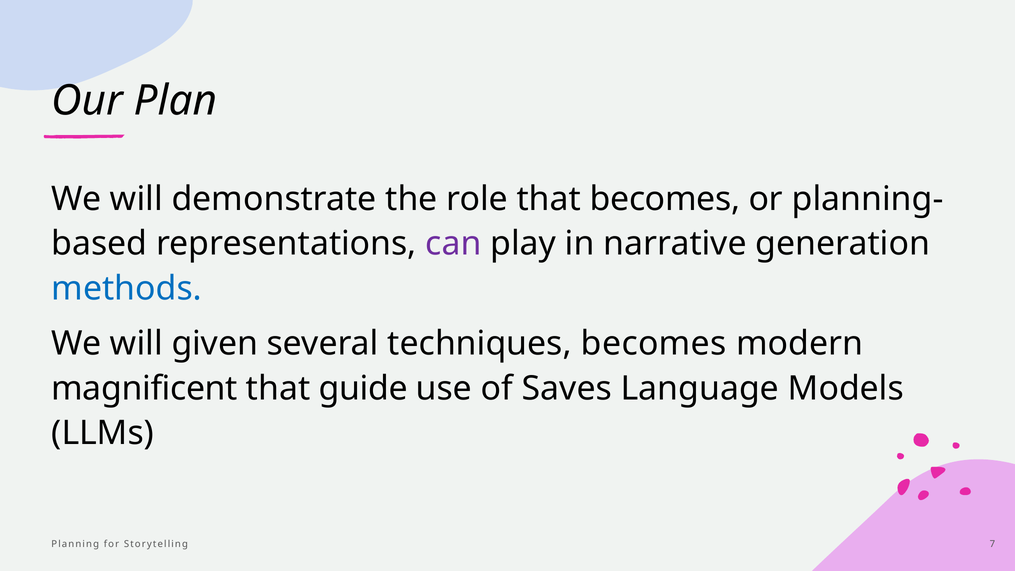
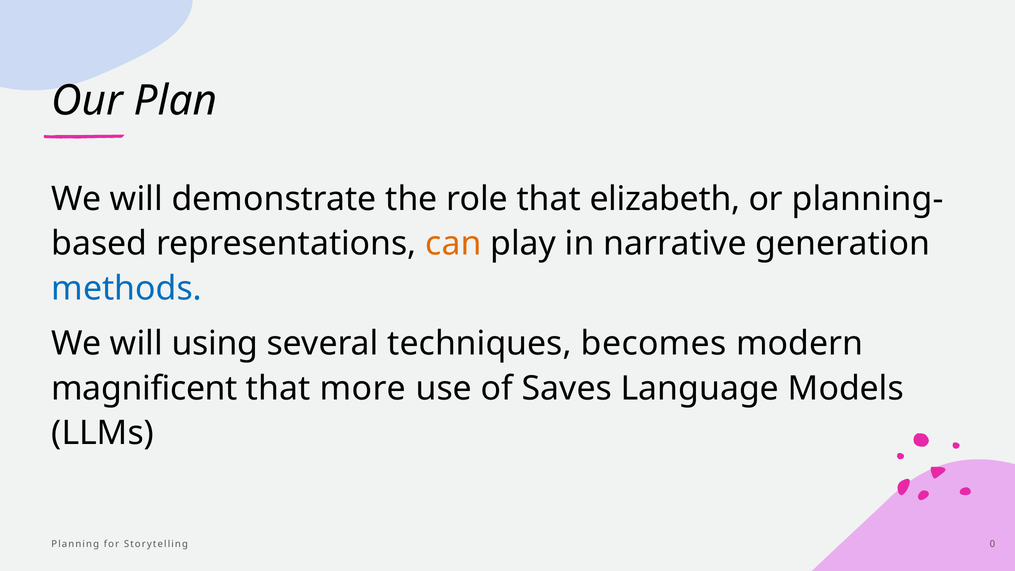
that becomes: becomes -> elizabeth (665, 199)
can colour: purple -> orange (453, 244)
given: given -> using (215, 344)
guide: guide -> more (363, 388)
7: 7 -> 0 (992, 544)
